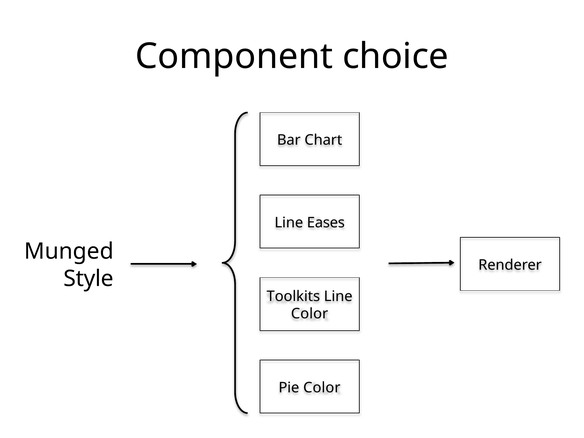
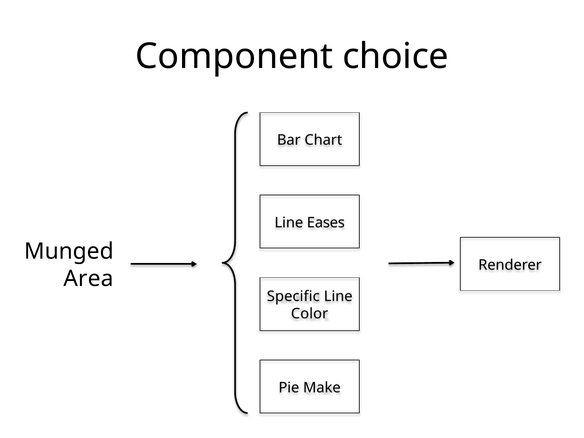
Style: Style -> Area (88, 279)
Toolkits: Toolkits -> Specific (293, 296)
Pie Color: Color -> Make (322, 388)
